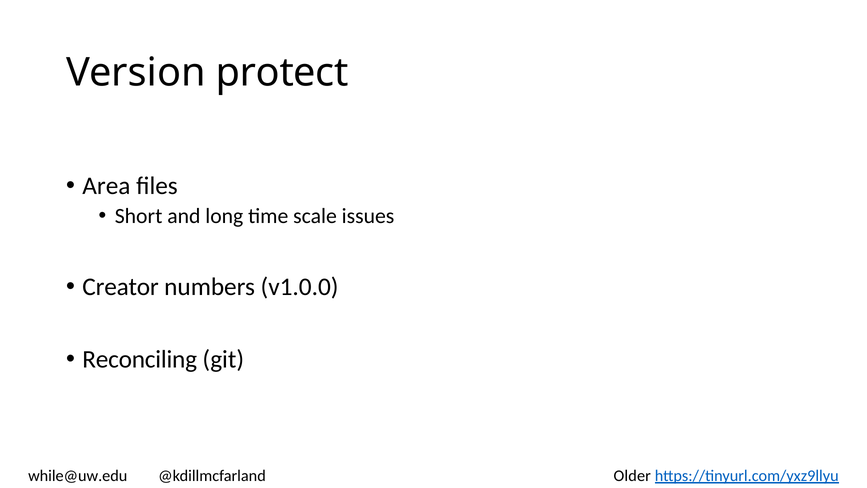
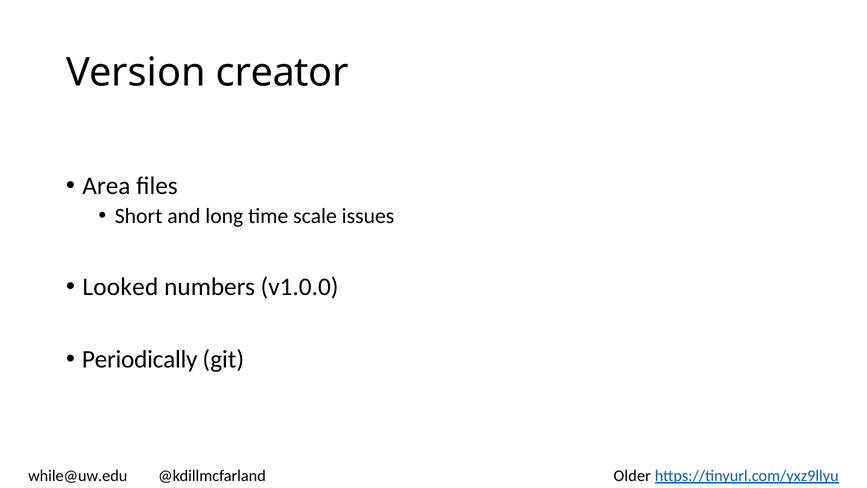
protect: protect -> creator (282, 73)
Creator: Creator -> Looked (120, 287)
Reconciling: Reconciling -> Periodically (140, 359)
